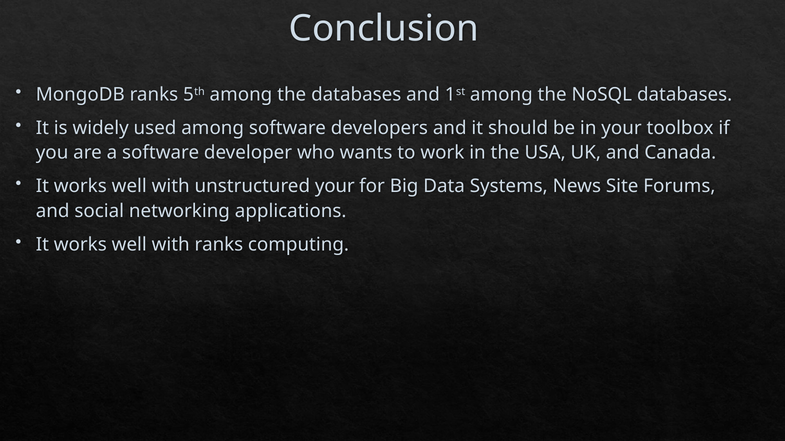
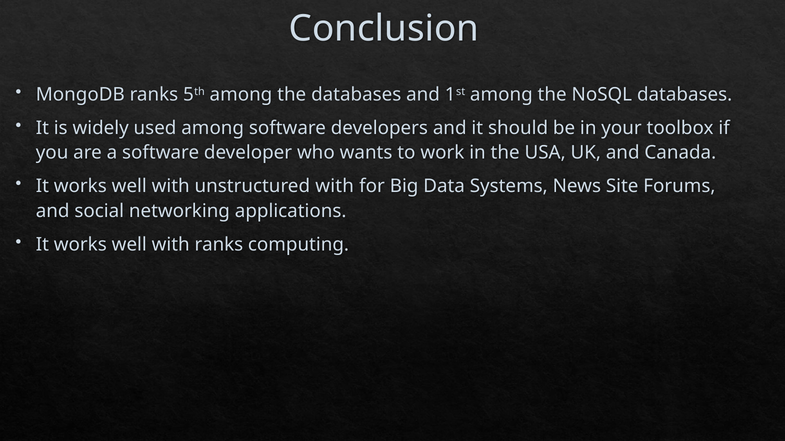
unstructured your: your -> with (335, 186)
